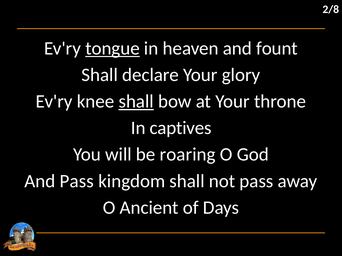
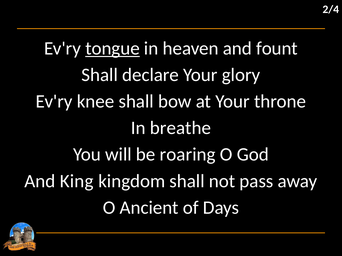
2/8: 2/8 -> 2/4 (331, 9)
shall underline: present -> none (136, 102)
captives: captives -> breathe (180, 128)
And Pass: Pass -> King (77, 181)
